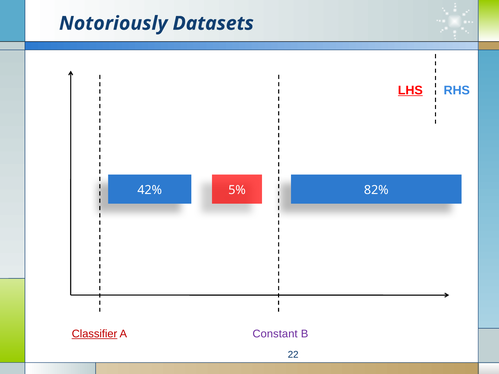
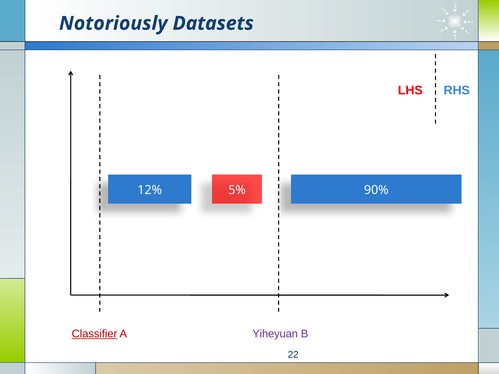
LHS underline: present -> none (410, 90)
42%: 42% -> 12% (150, 190)
82%: 82% -> 90% (376, 190)
Constant: Constant -> Yiheyuan (275, 334)
